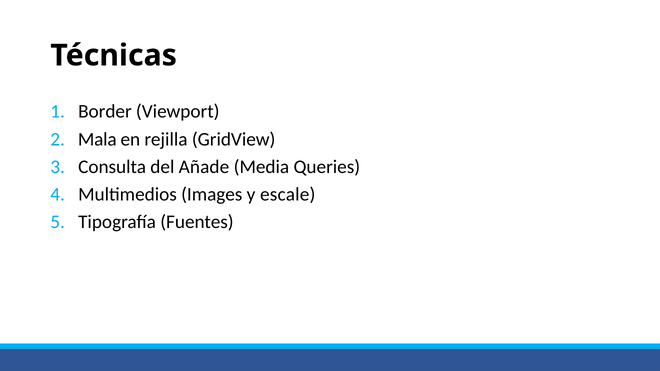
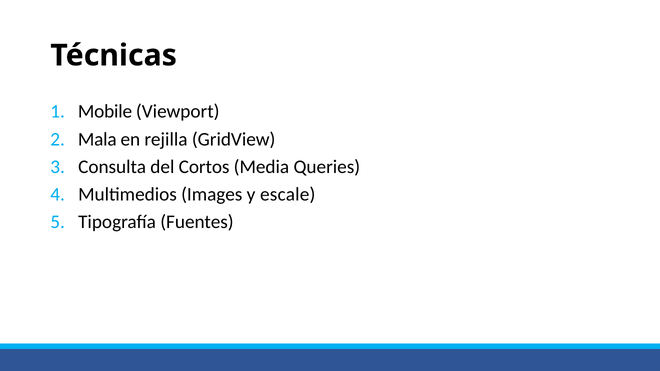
Border: Border -> Mobile (105, 112)
Añade: Añade -> Cortos (204, 167)
